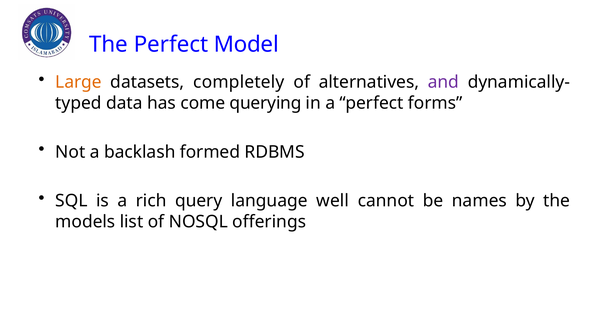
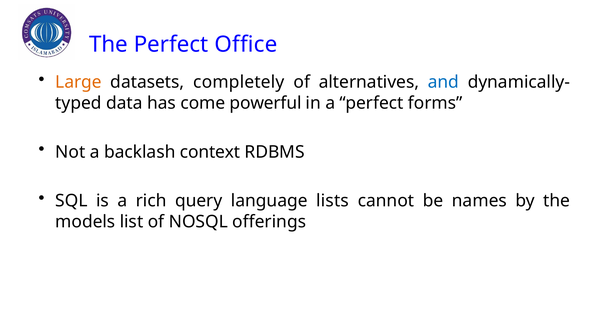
Model: Model -> Office (246, 44)
and colour: purple -> blue (443, 82)
querying: querying -> powerful (266, 103)
formed: formed -> context (210, 152)
well: well -> lists (333, 201)
